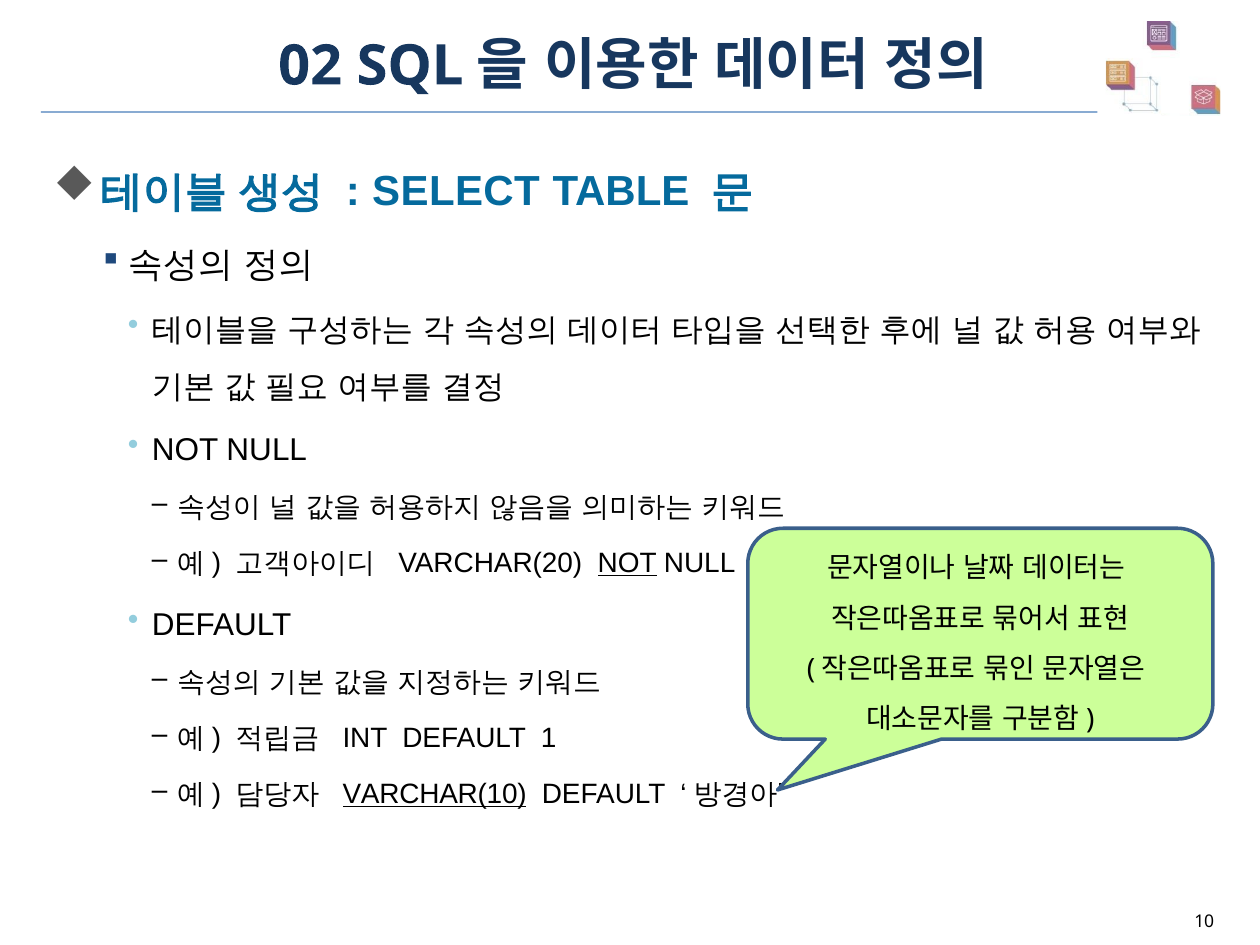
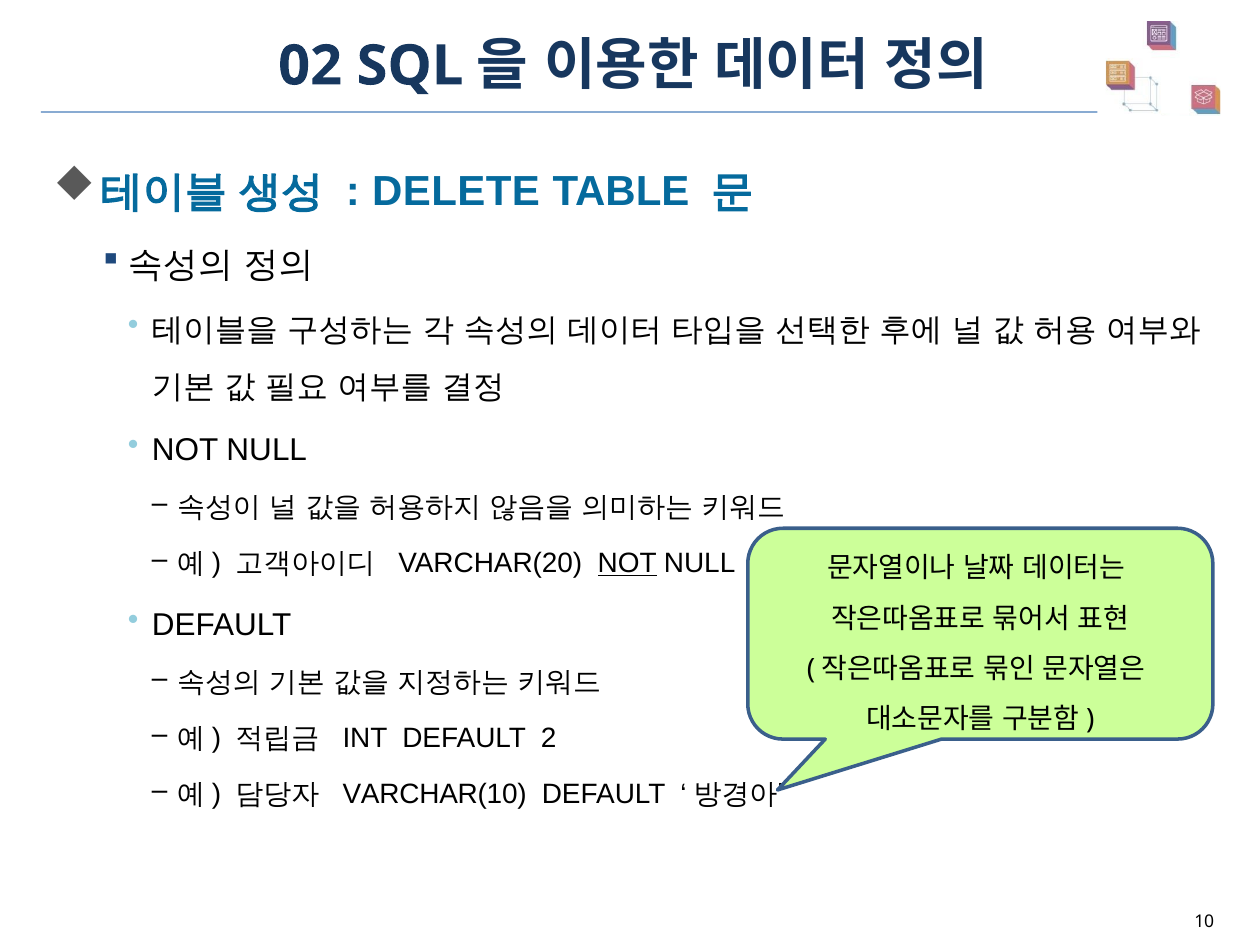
SELECT: SELECT -> DELETE (456, 192)
1: 1 -> 2 (549, 739)
VARCHAR(10 underline: present -> none (435, 794)
